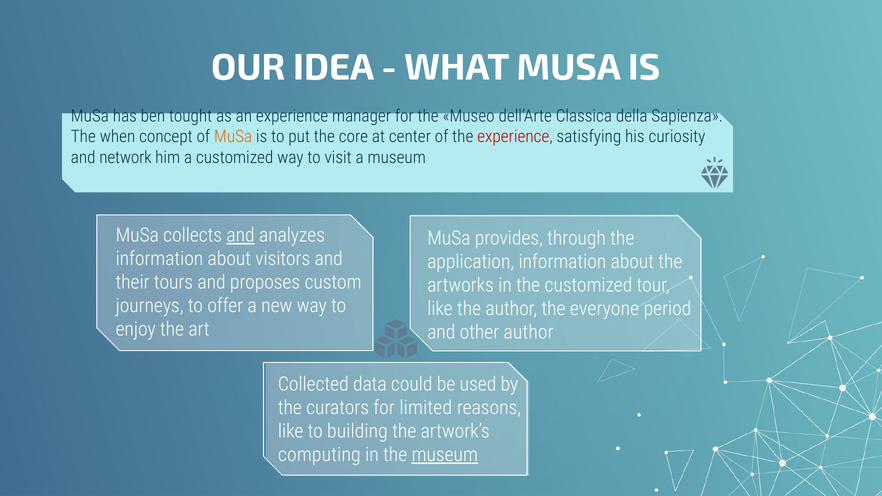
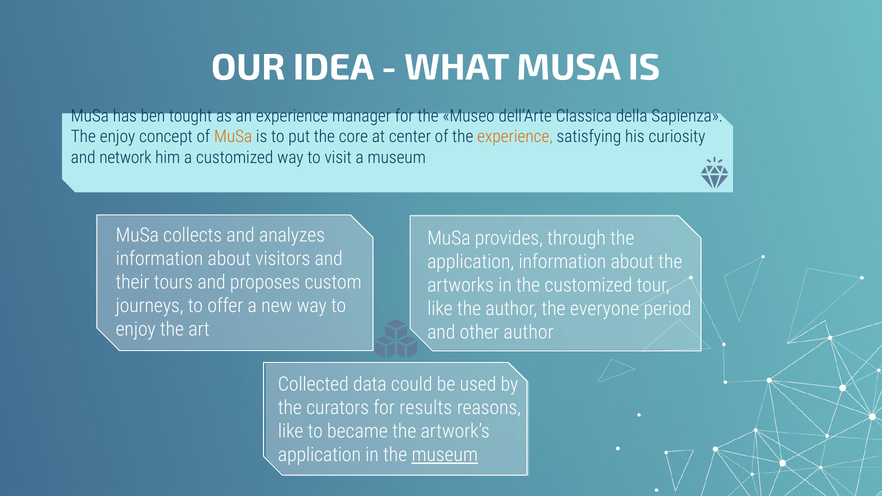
The when: when -> enjoy (118, 137)
experience colour: red -> orange (515, 137)
and underline: present -> none (241, 235)
limited: limited -> results (426, 408)
building: building -> became (357, 431)
computing: computing -> application (319, 455)
